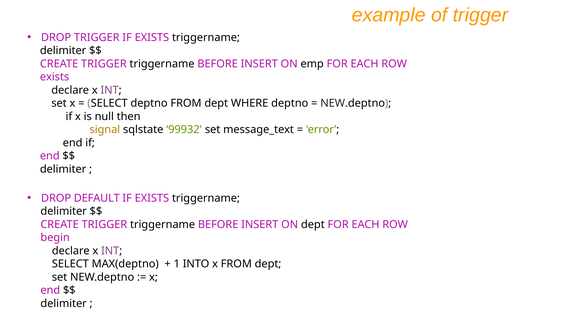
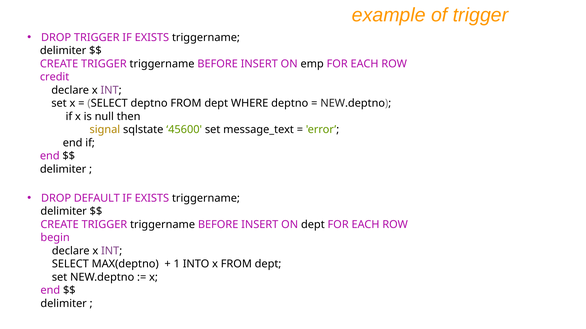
exists: exists -> credit (55, 77)
99932: 99932 -> 45600 (184, 130)
